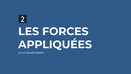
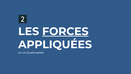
FORCES underline: none -> present (65, 31)
